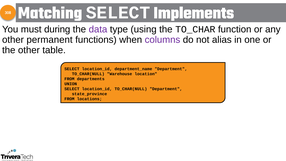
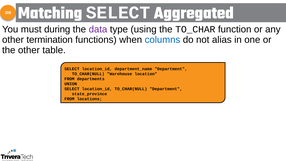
Implements: Implements -> Aggregated (194, 13)
permanent: permanent -> termination (50, 40)
columns colour: purple -> blue (162, 40)
